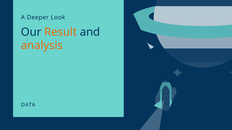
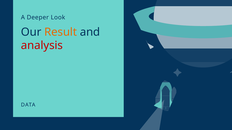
analysis colour: orange -> red (42, 46)
